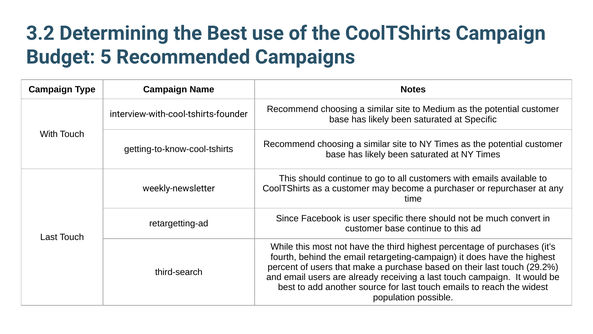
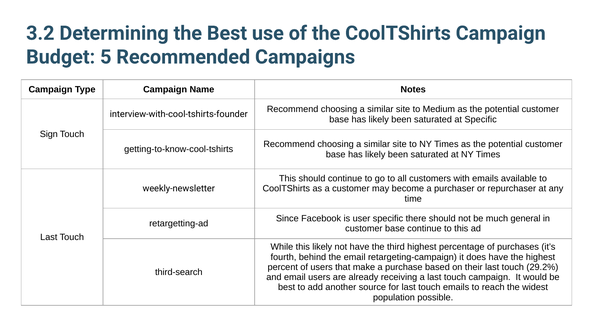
With: With -> Sign (49, 134)
convert: convert -> general (526, 218)
this most: most -> likely (322, 247)
